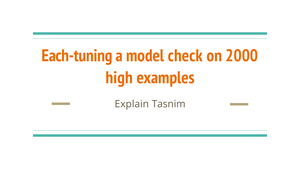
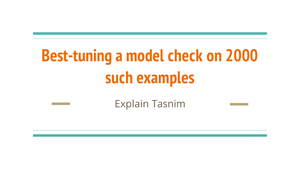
Each-tuning: Each-tuning -> Best-tuning (77, 56)
high: high -> such (119, 78)
